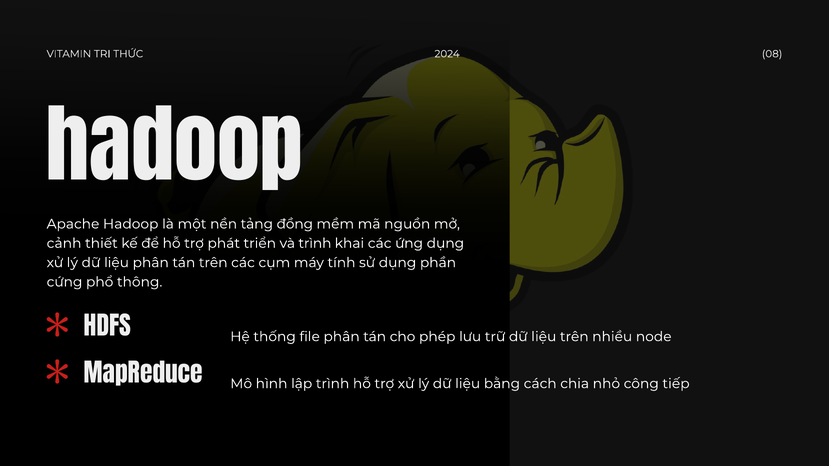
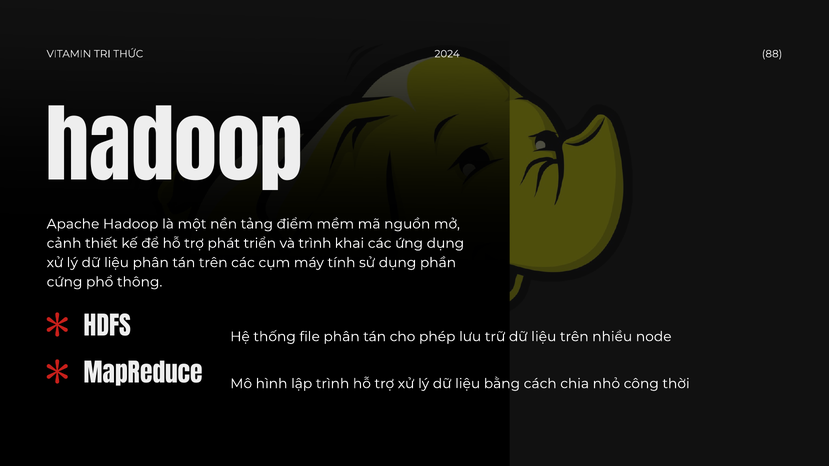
08: 08 -> 88 (772, 54)
đồng: đồng -> điểm (295, 224)
tiếp: tiếp -> thời (676, 384)
